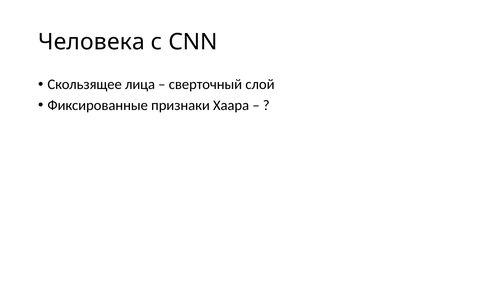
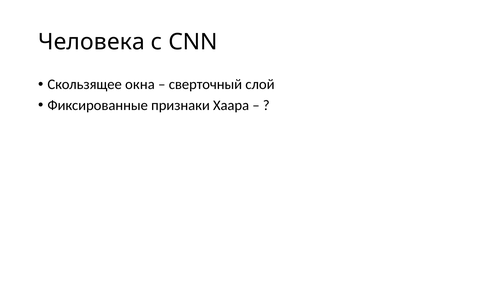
лица: лица -> окна (140, 85)
